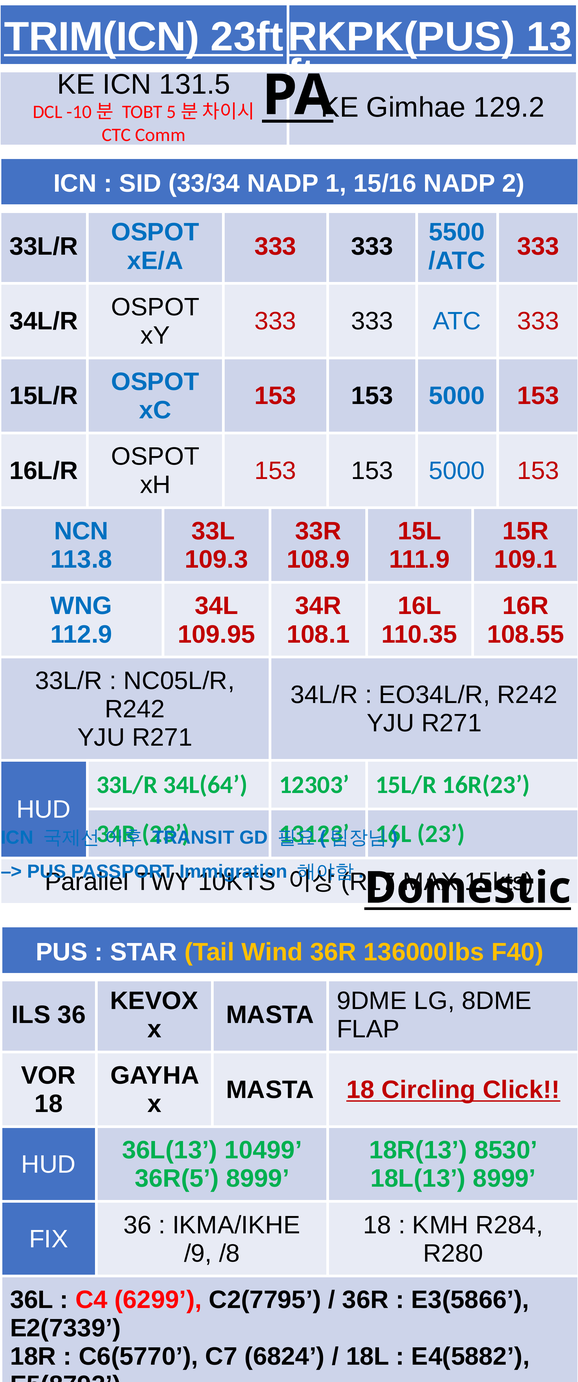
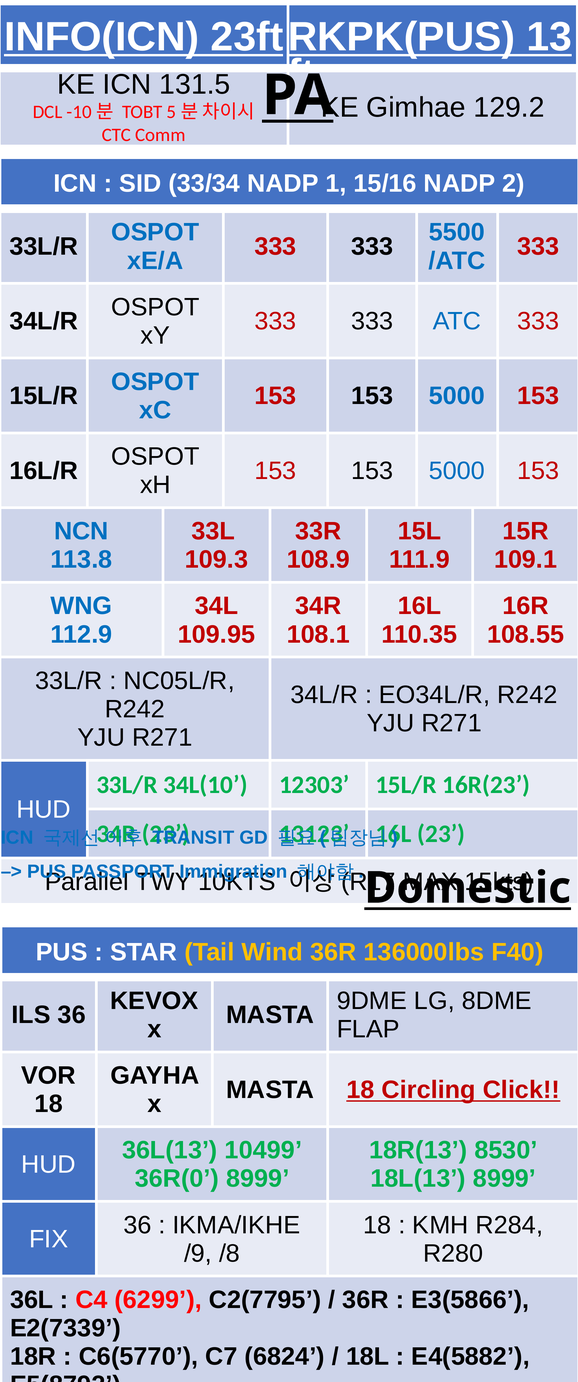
TRIM(ICN: TRIM(ICN -> INFO(ICN (102, 37)
34L(64: 34L(64 -> 34L(10 (205, 786)
36R(5: 36R(5 -> 36R(0 (177, 1179)
